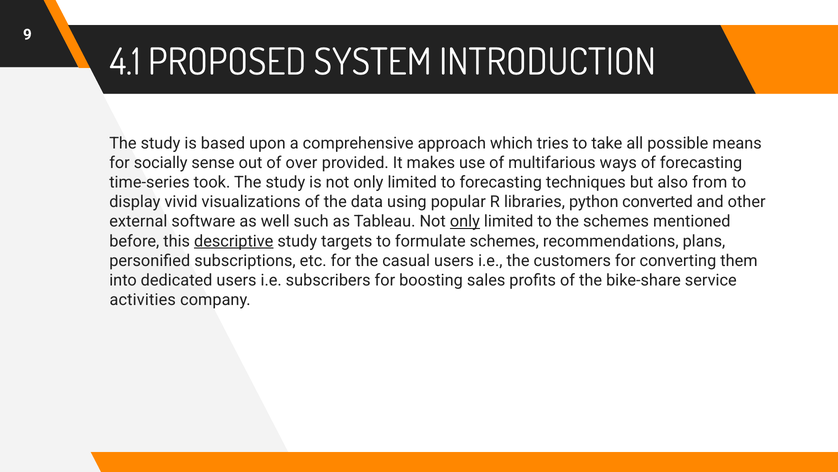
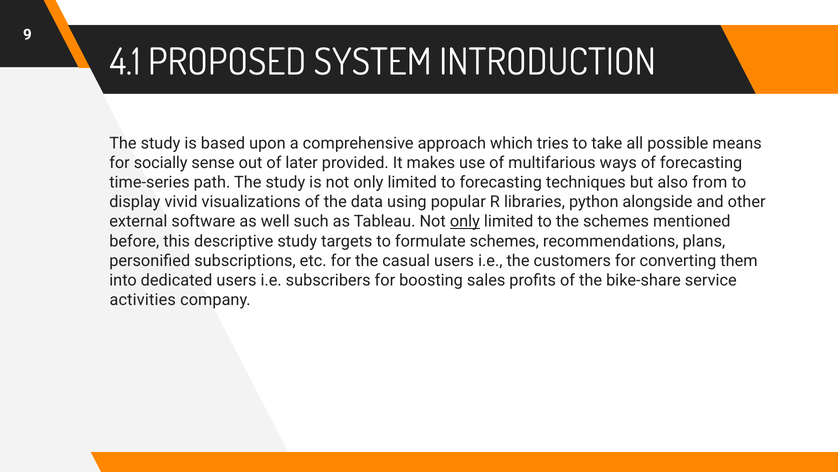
over: over -> later (302, 163)
took: took -> path (212, 182)
converted: converted -> alongside (657, 202)
descriptive underline: present -> none (234, 241)
